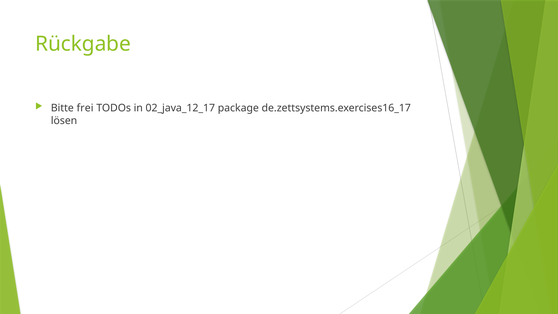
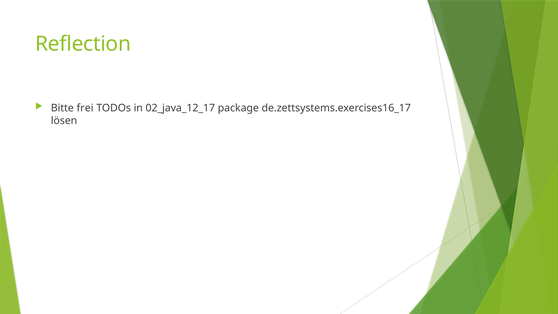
Rückgabe: Rückgabe -> Reflection (83, 44)
